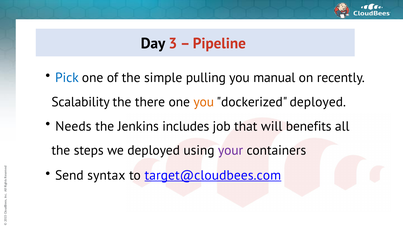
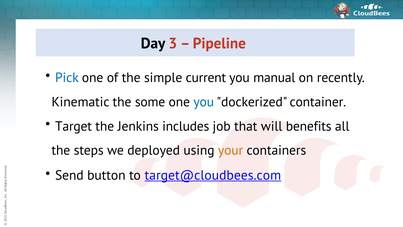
pulling: pulling -> current (206, 78)
Scalability: Scalability -> Kinematic (81, 102)
there: there -> some (150, 102)
you colour: orange -> blue (204, 102)
dockerized deployed: deployed -> container (318, 102)
Needs: Needs -> Target (73, 126)
your colour: purple -> orange (231, 150)
syntax: syntax -> button (106, 175)
